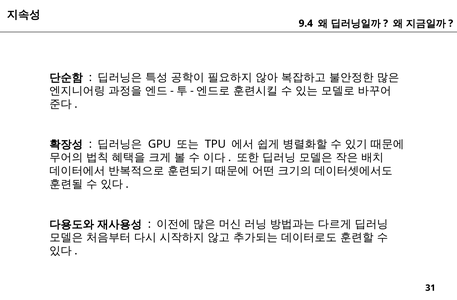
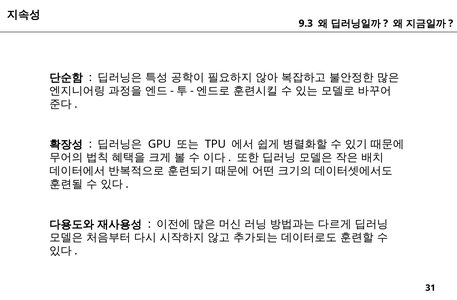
9.4: 9.4 -> 9.3 (306, 23)
